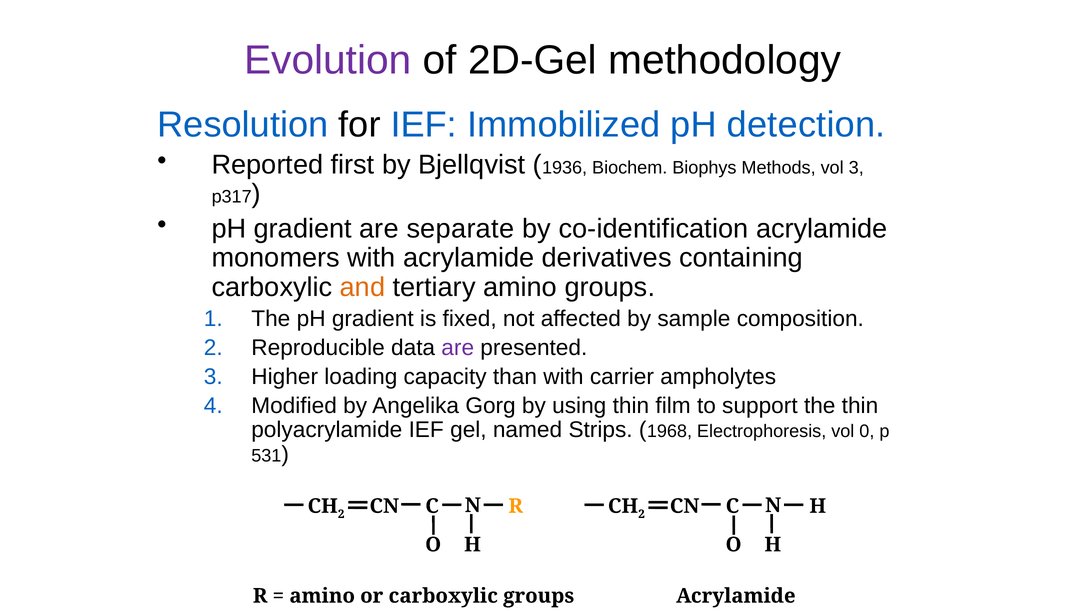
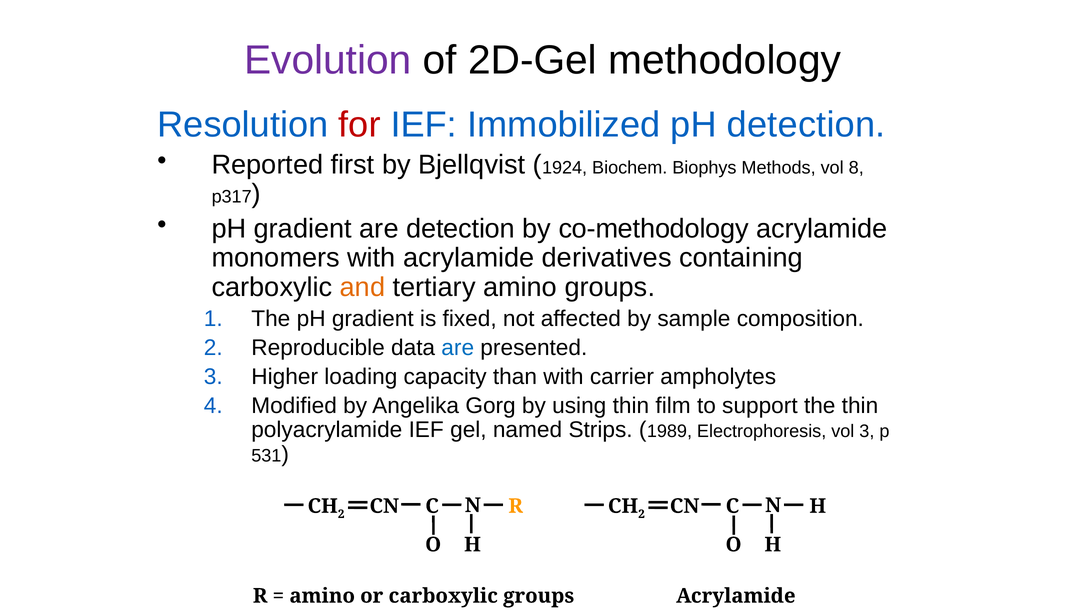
for colour: black -> red (360, 125)
1936: 1936 -> 1924 (565, 168)
vol 3: 3 -> 8 (856, 168)
are separate: separate -> detection (461, 229)
co-identification: co-identification -> co-methodology (654, 229)
are colour: purple -> blue (458, 348)
1968: 1968 -> 1989 (669, 431)
vol 0: 0 -> 3 (867, 431)
